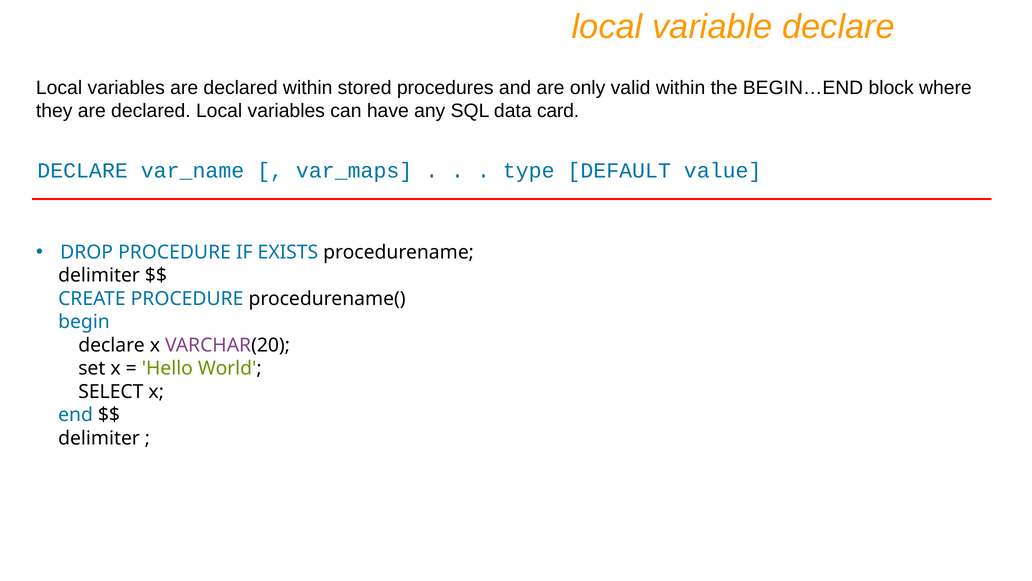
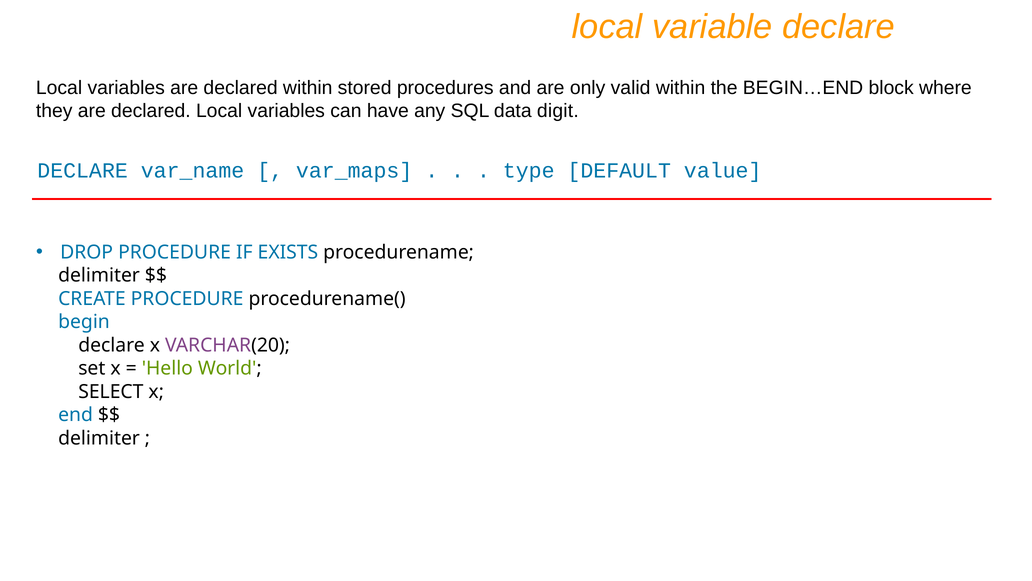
card: card -> digit (558, 111)
